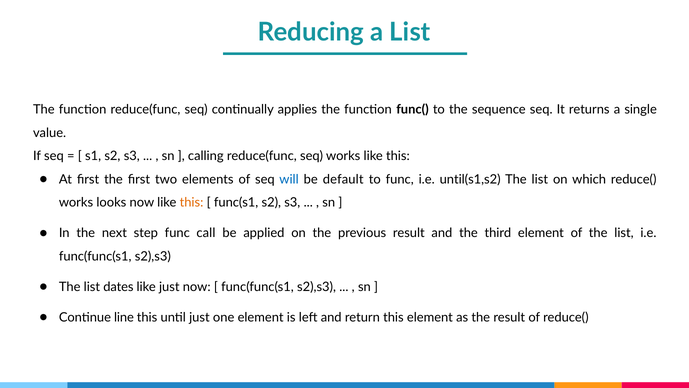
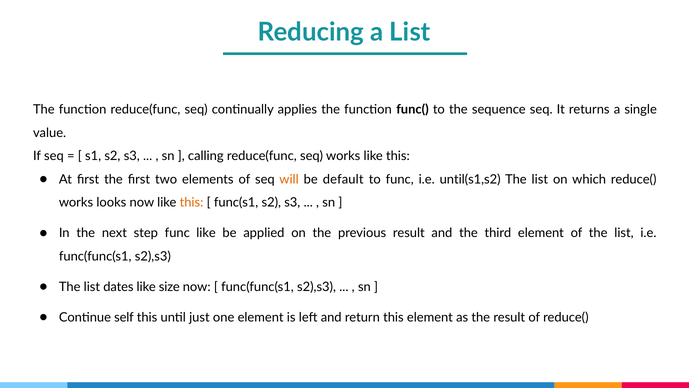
will colour: blue -> orange (289, 179)
func call: call -> like (206, 233)
like just: just -> size (169, 287)
line: line -> self (124, 317)
